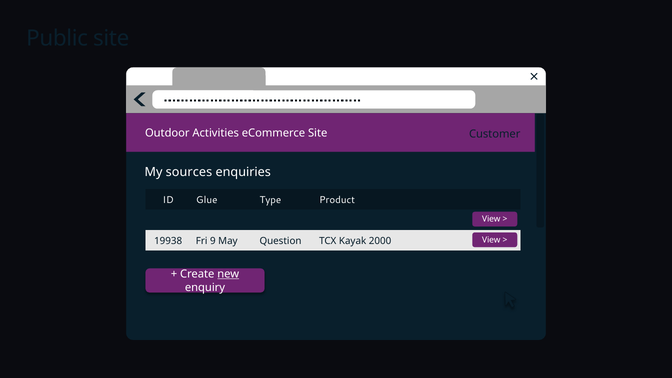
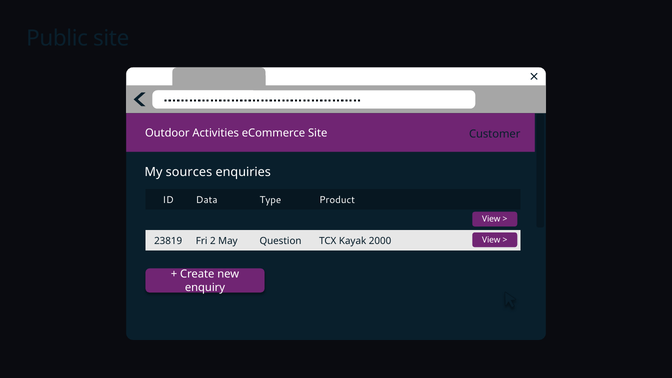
Glue: Glue -> Data (207, 200)
19938: 19938 -> 23819 (168, 241)
9: 9 -> 2 (213, 241)
new underline: present -> none (228, 274)
